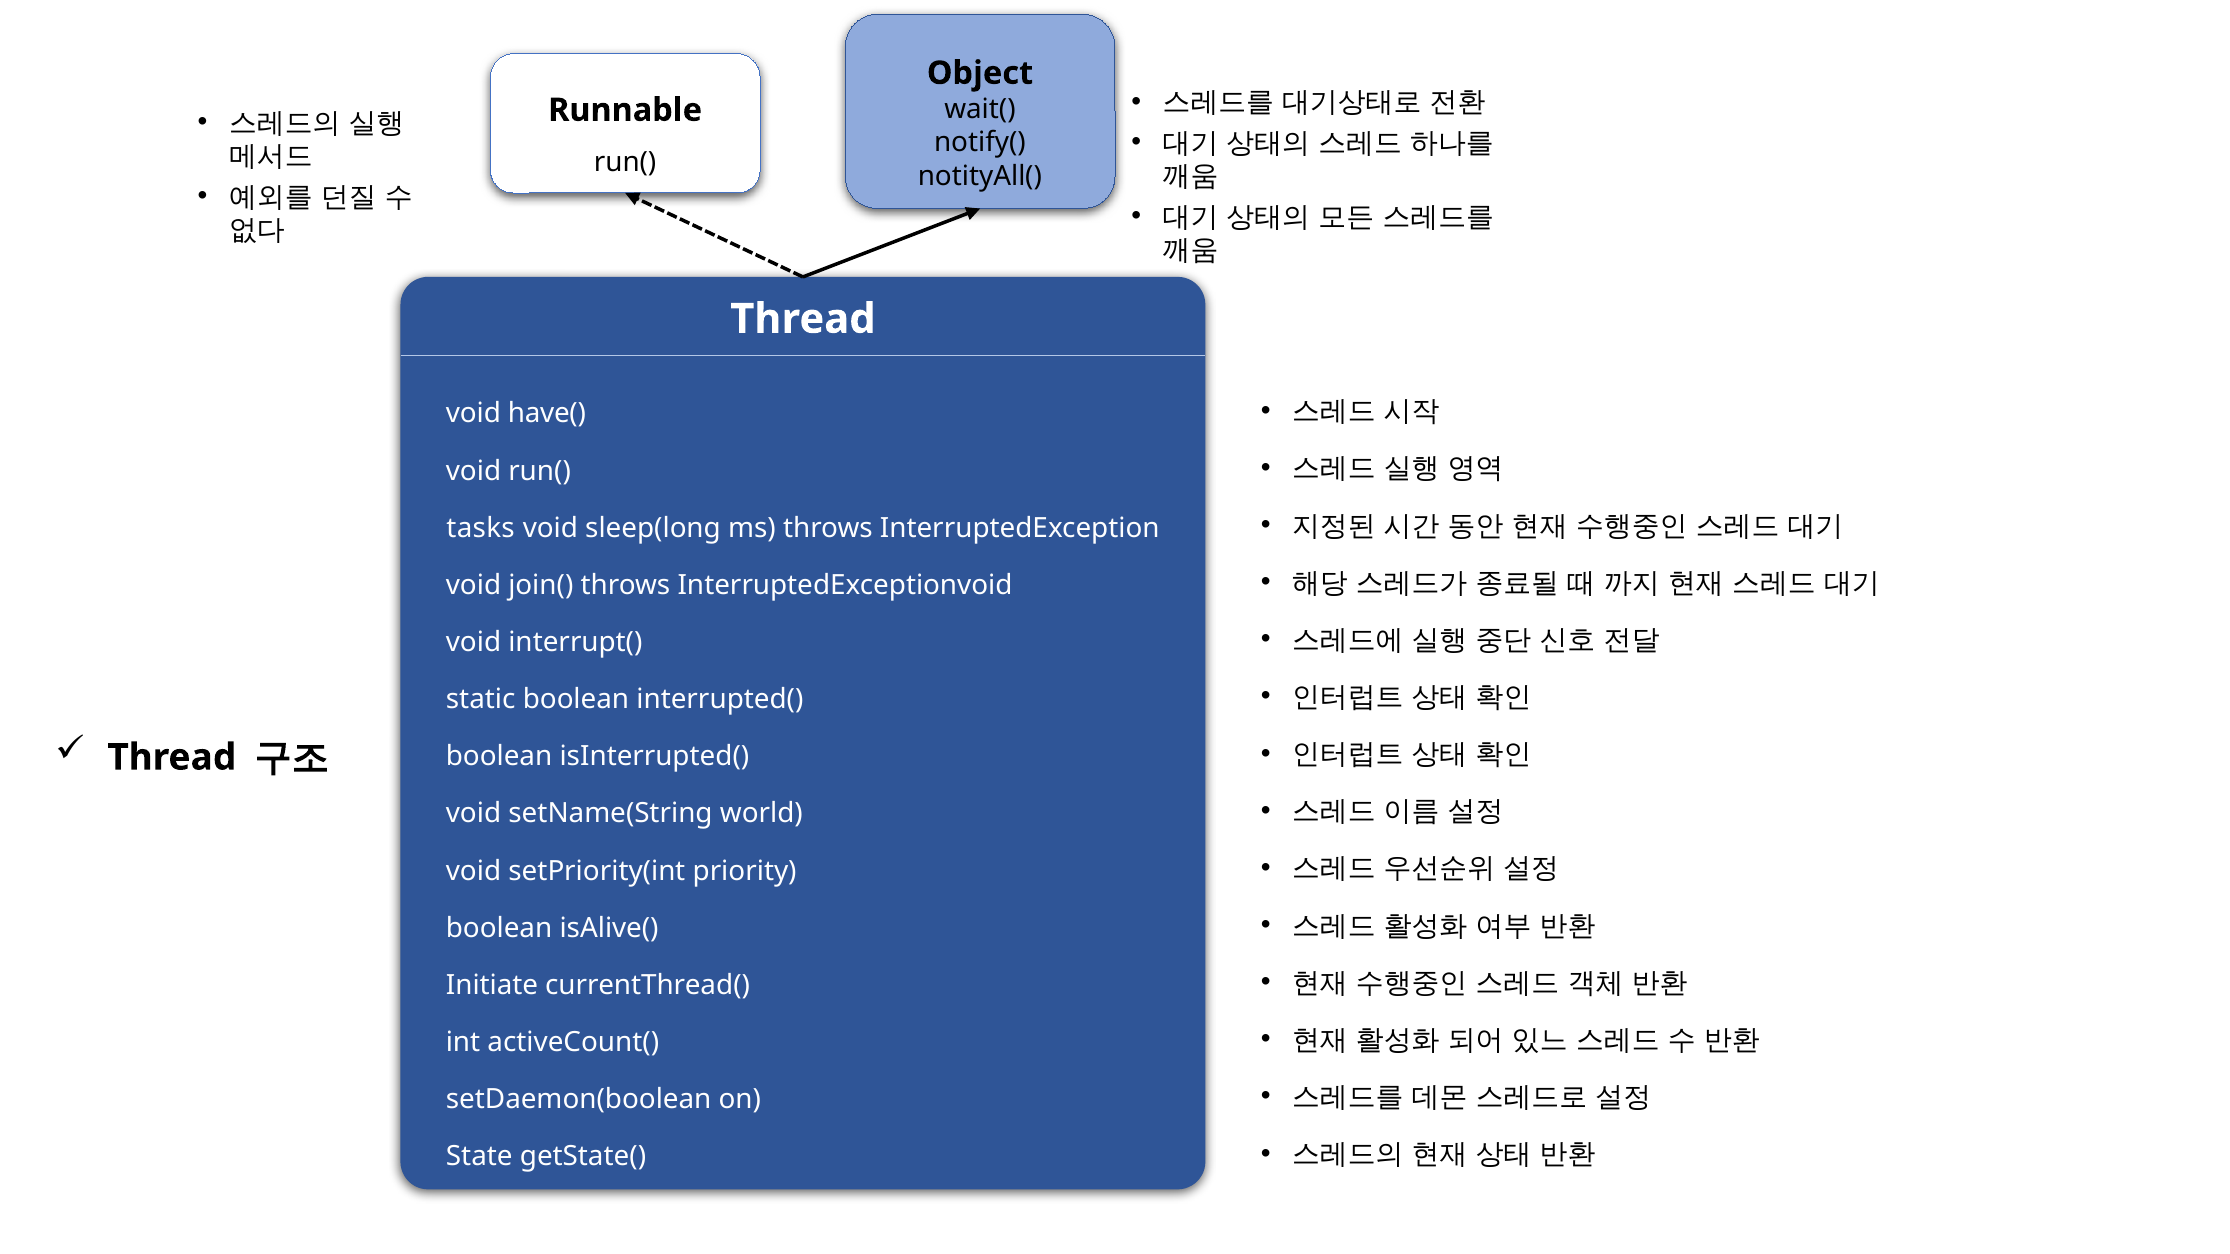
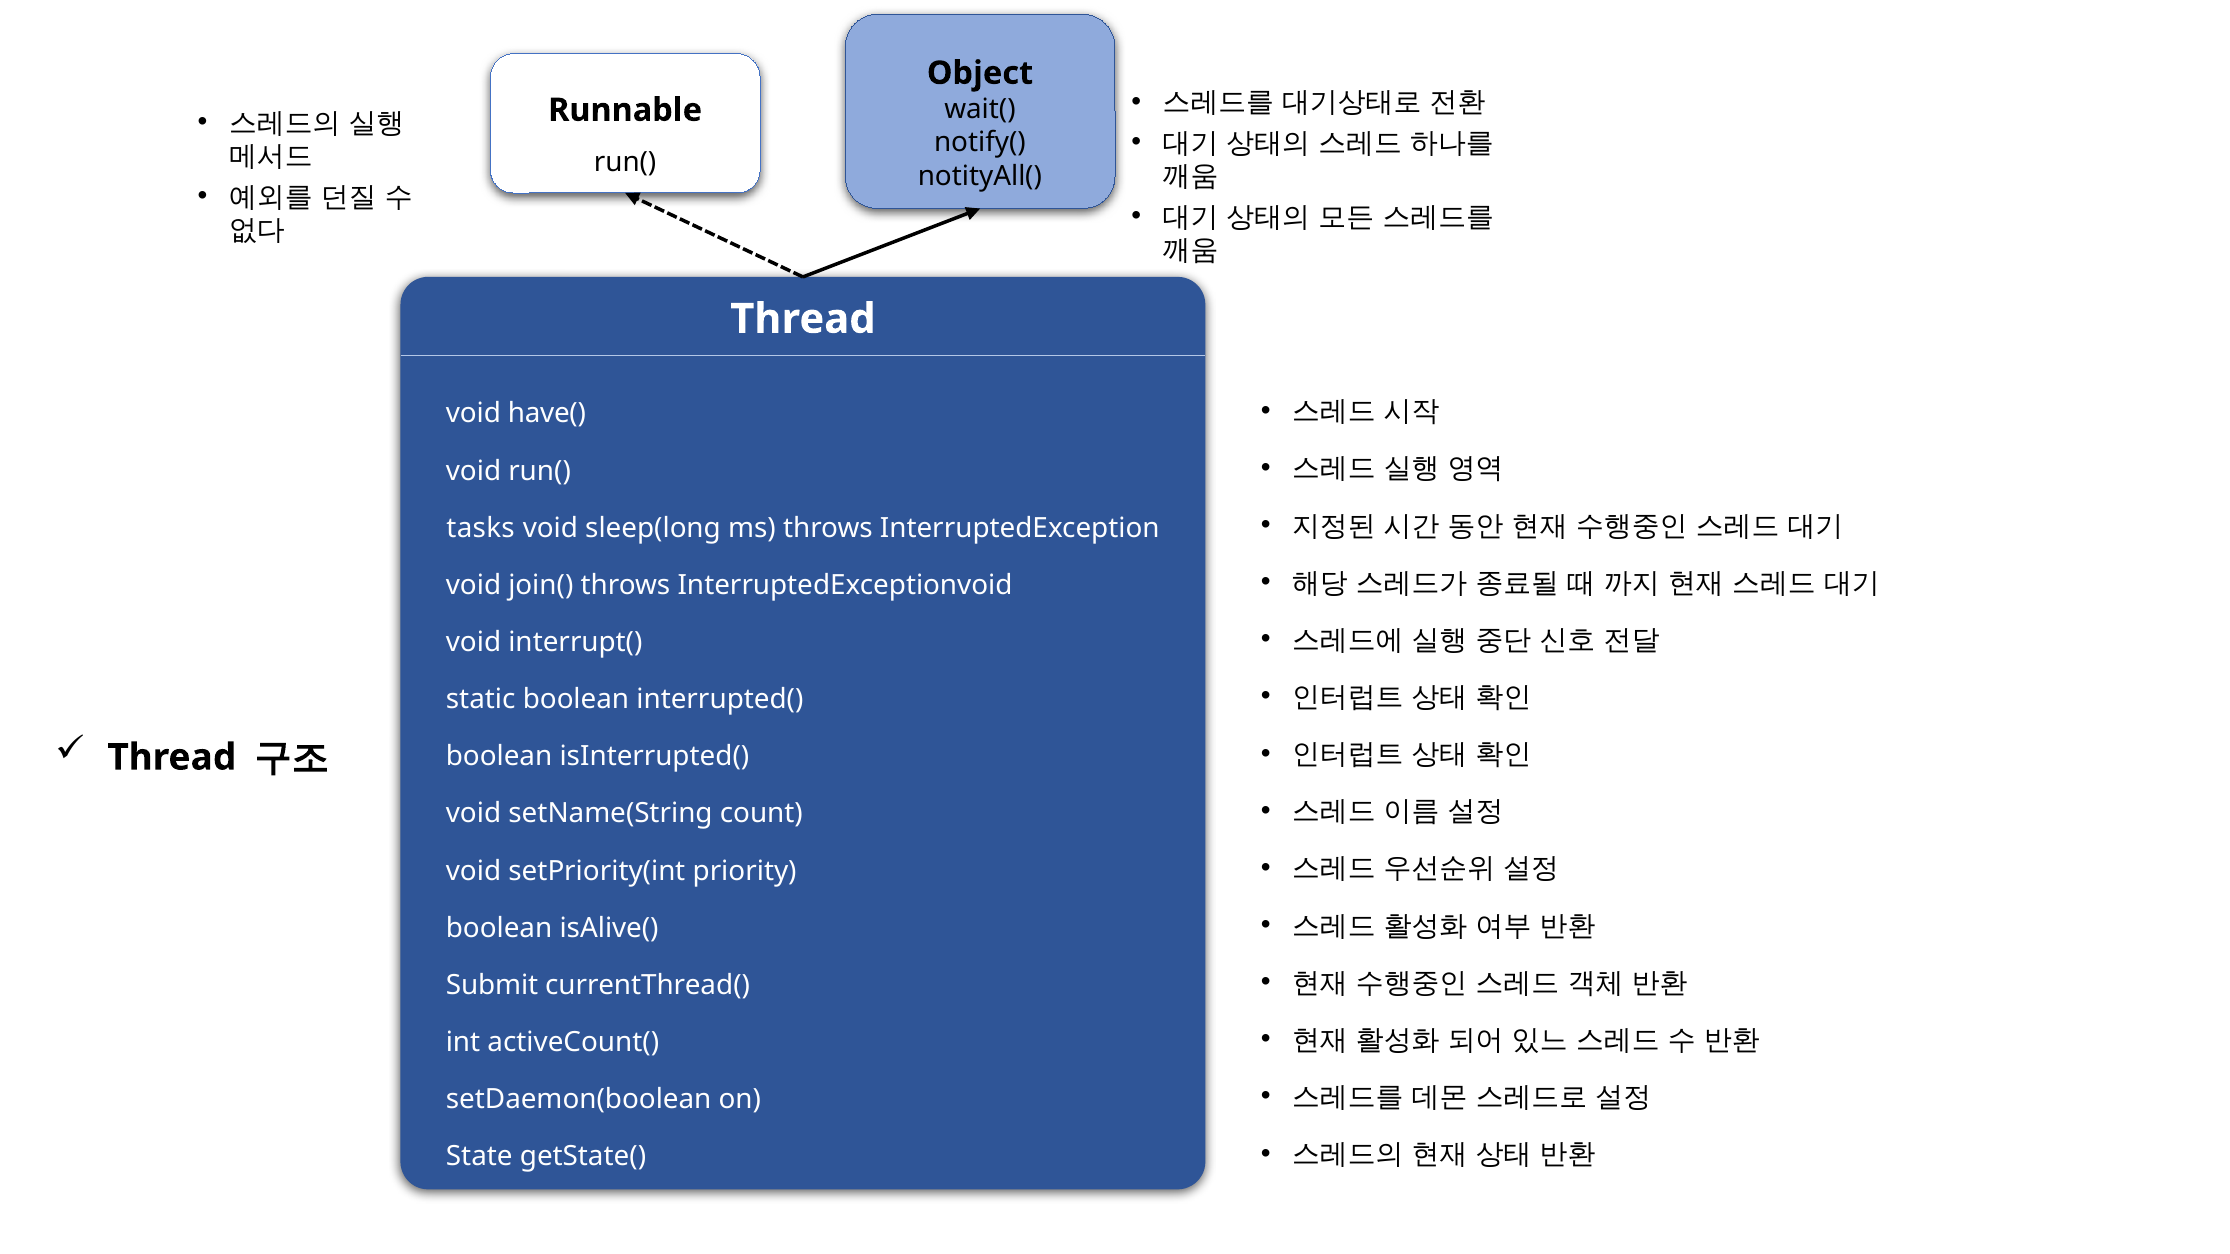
world: world -> count (761, 814)
Initiate: Initiate -> Submit (492, 985)
